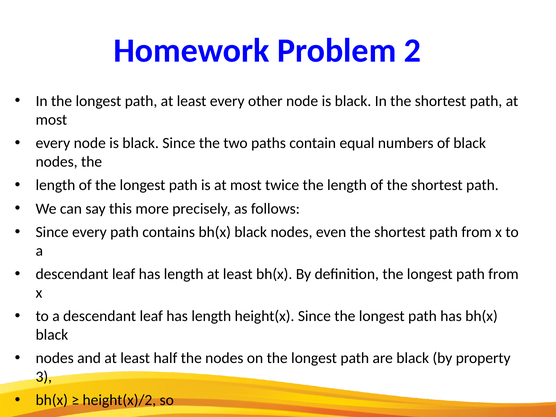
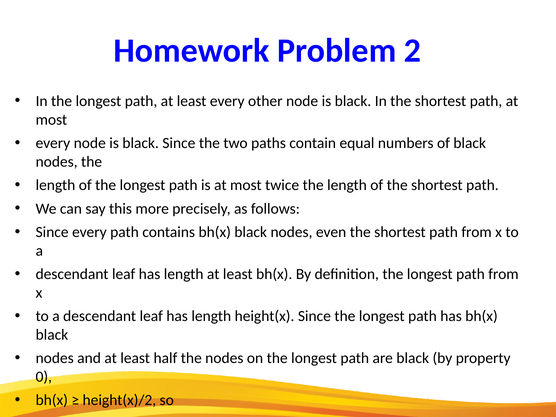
3: 3 -> 0 (44, 377)
